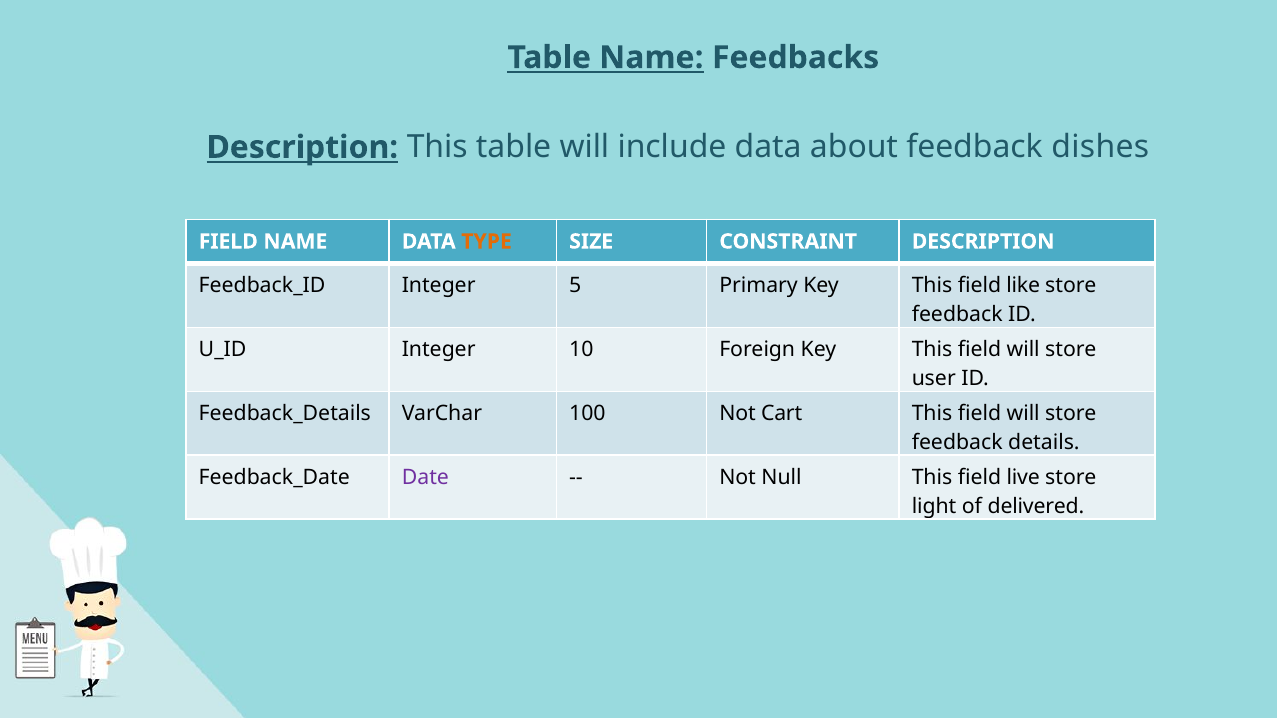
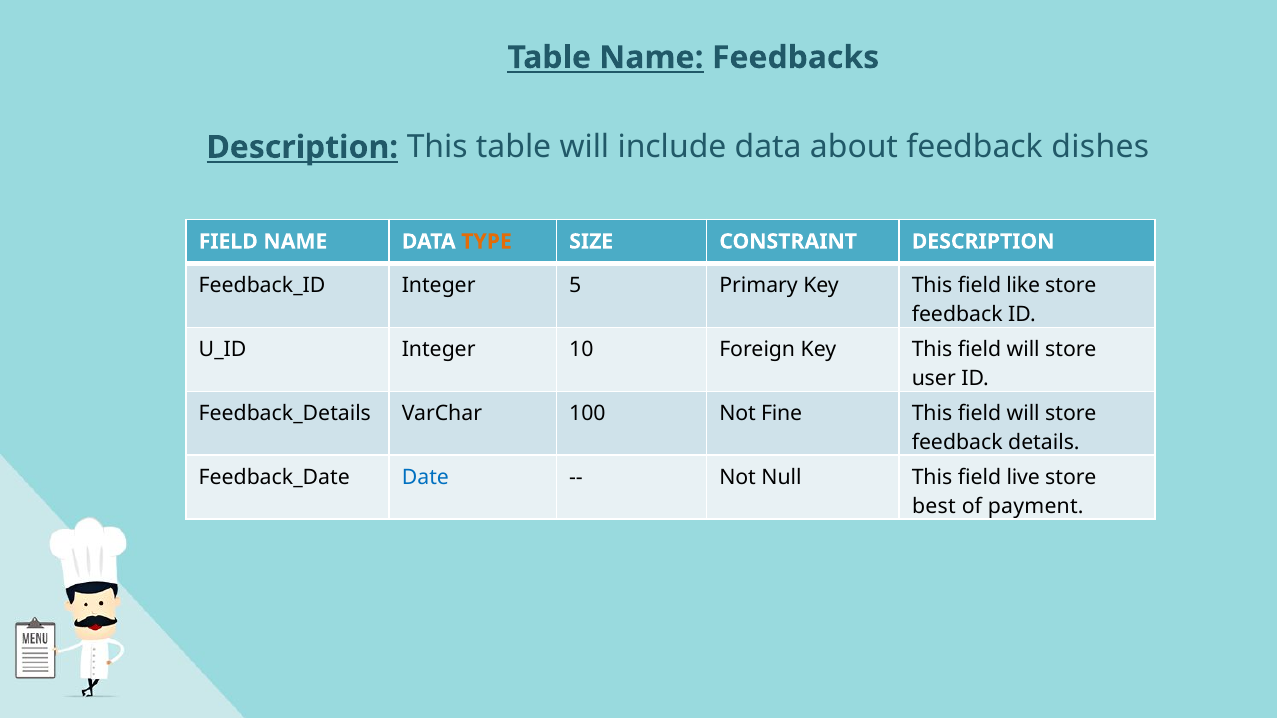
Cart: Cart -> Fine (782, 414)
Date colour: purple -> blue (425, 478)
light: light -> best (934, 506)
delivered: delivered -> payment (1036, 506)
